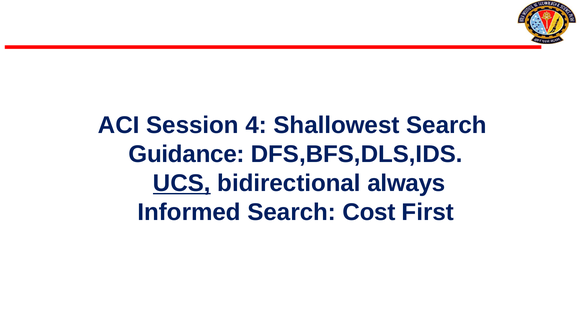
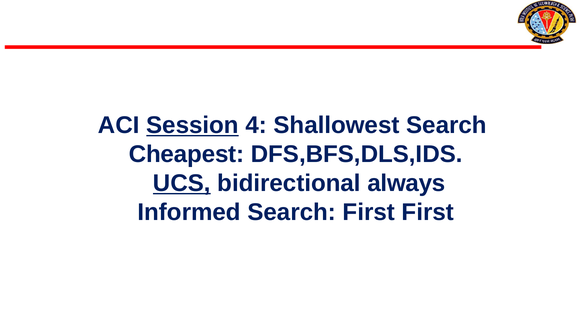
Session underline: none -> present (192, 125)
Guidance: Guidance -> Cheapest (187, 154)
Search Cost: Cost -> First (369, 212)
